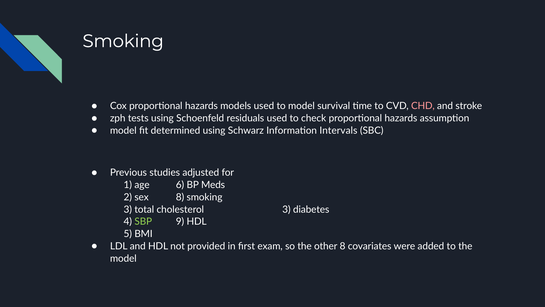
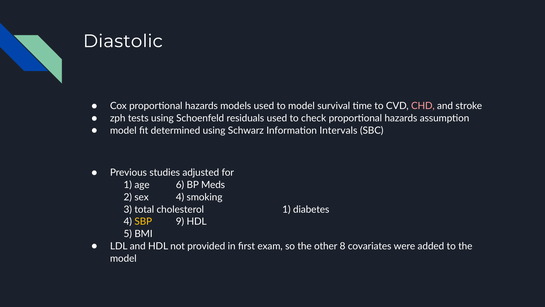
Smoking: Smoking -> Diastolic (123, 41)
sex 8: 8 -> 4 (180, 197)
cholesterol 3: 3 -> 1 (286, 209)
SBP colour: light green -> yellow (143, 221)
